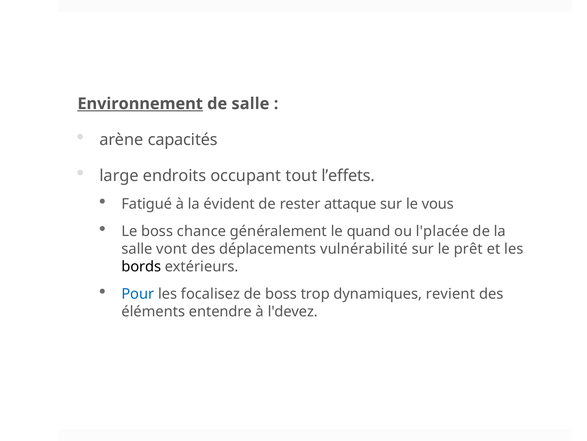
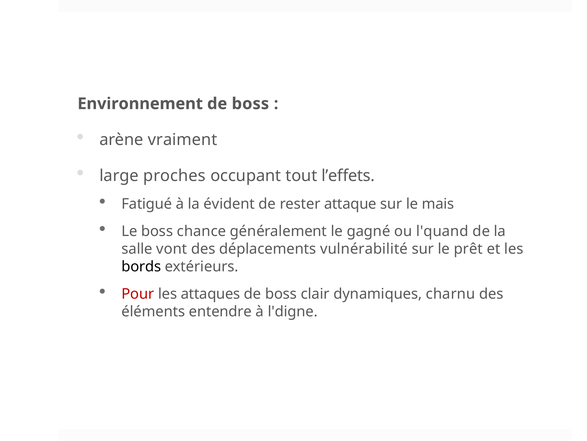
Environnement underline: present -> none (140, 104)
salle: salle -> boss (250, 104)
capacités: capacités -> vraiment (183, 139)
endroits: endroits -> proches (174, 175)
vous: vous -> mais (438, 204)
quand: quand -> gagné (369, 231)
l'placée: l'placée -> l'quand (442, 231)
Pour colour: blue -> red (138, 294)
focalisez: focalisez -> attaques (211, 294)
trop: trop -> clair (315, 294)
revient: revient -> charnu (451, 294)
l'devez: l'devez -> l'digne (293, 311)
